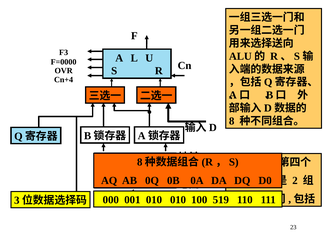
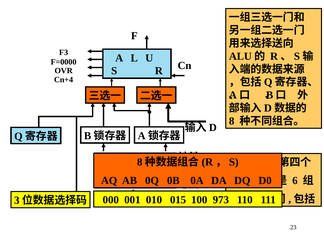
2: 2 -> 6 (295, 181)
010 010: 010 -> 015 (178, 200)
519: 519 -> 973 (221, 200)
